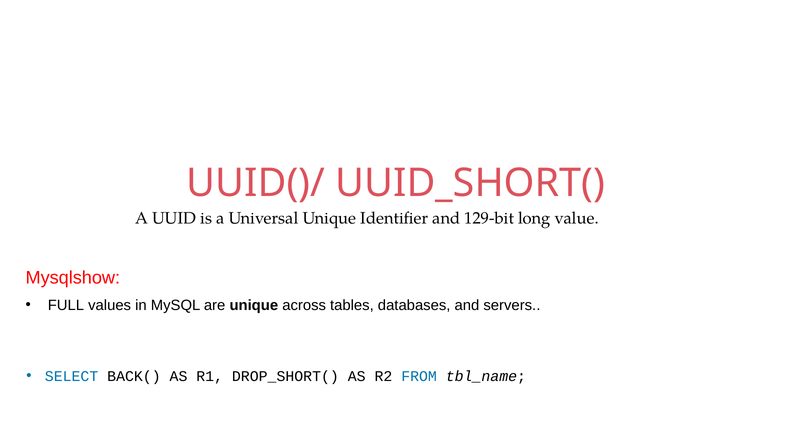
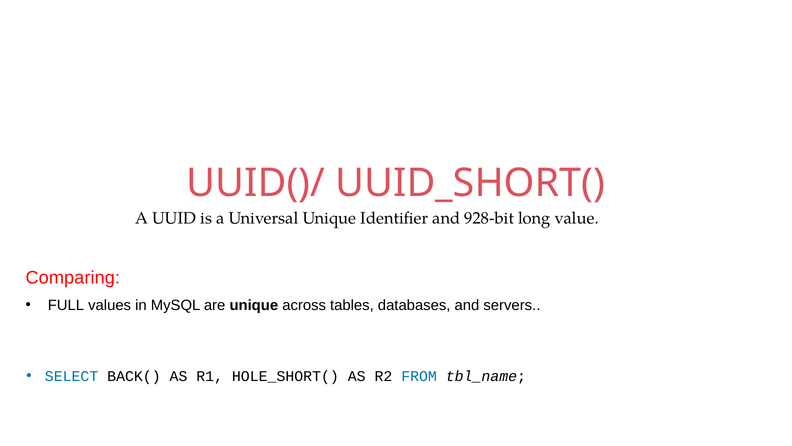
129-bit: 129-bit -> 928-bit (489, 218)
Mysqlshow: Mysqlshow -> Comparing (73, 277)
DROP_SHORT(: DROP_SHORT( -> HOLE_SHORT( (285, 376)
